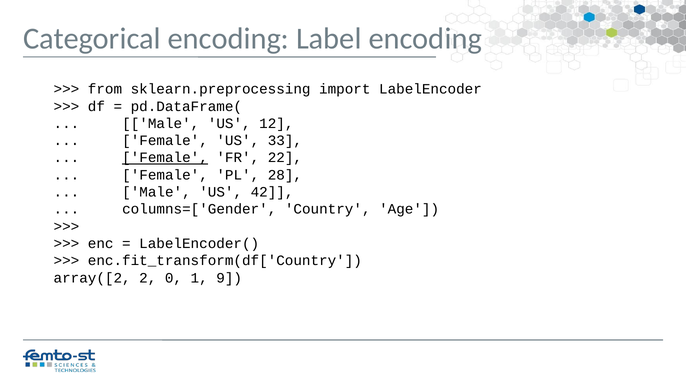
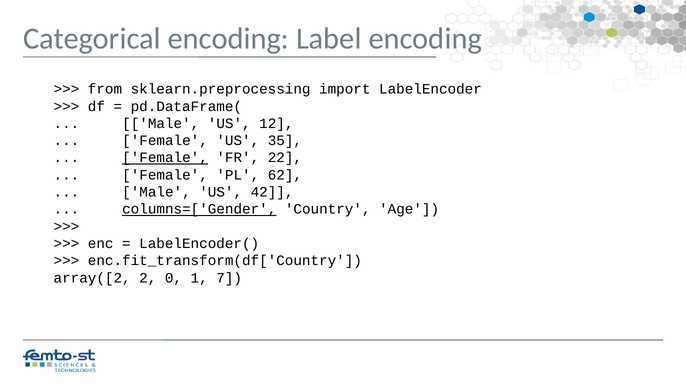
33: 33 -> 35 (285, 141)
28: 28 -> 62 (285, 175)
columns=['Gender underline: none -> present (199, 209)
9: 9 -> 7 (229, 278)
